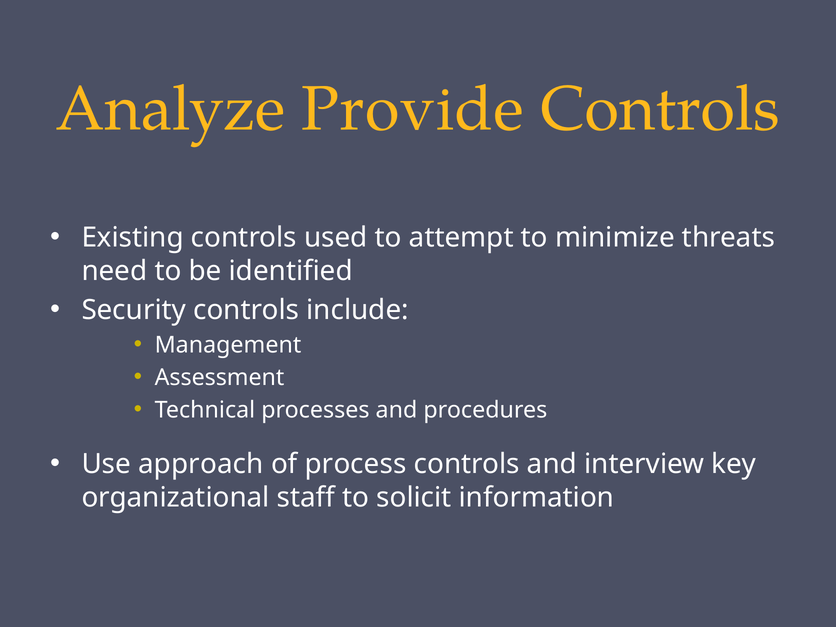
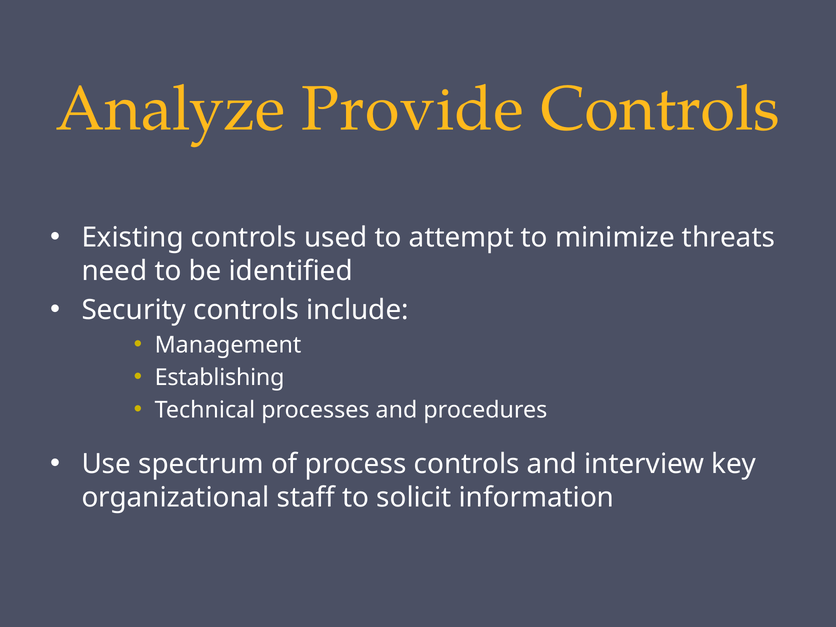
Assessment: Assessment -> Establishing (220, 378)
approach: approach -> spectrum (201, 464)
